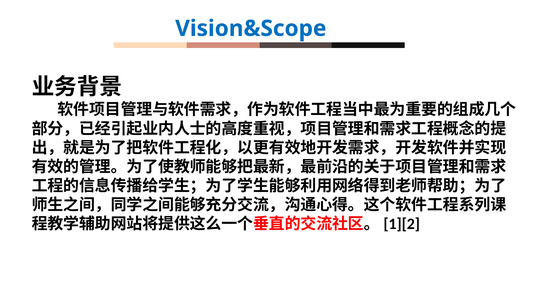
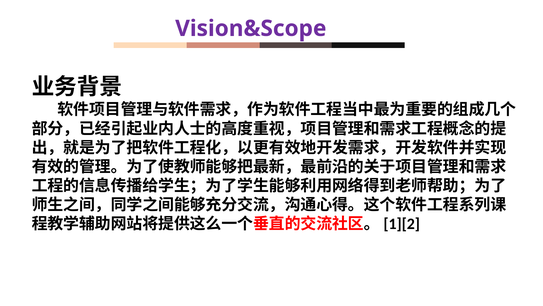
Vision&Scope colour: blue -> purple (251, 28)
